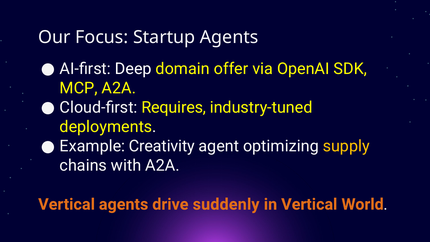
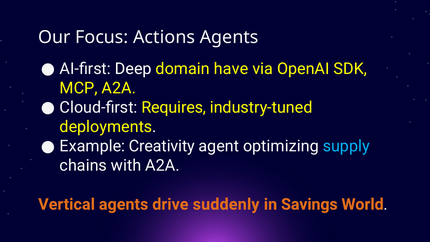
Startup: Startup -> Actions (164, 37)
offer: offer -> have (231, 69)
supply colour: yellow -> light blue (346, 146)
in Vertical: Vertical -> Savings (309, 204)
